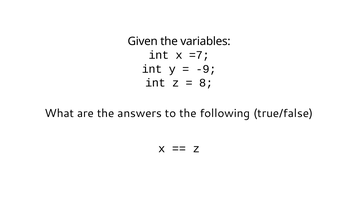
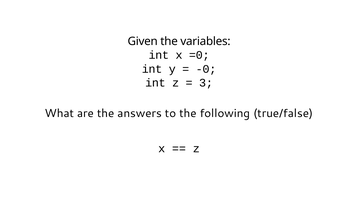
=7: =7 -> =0 (199, 55)
-9: -9 -> -0 (206, 69)
8: 8 -> 3 (206, 83)
